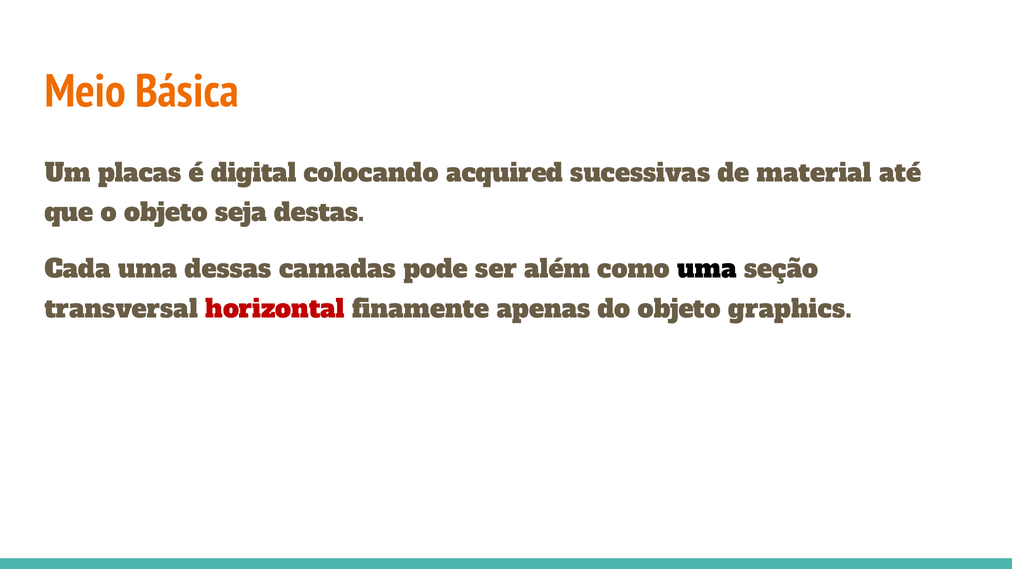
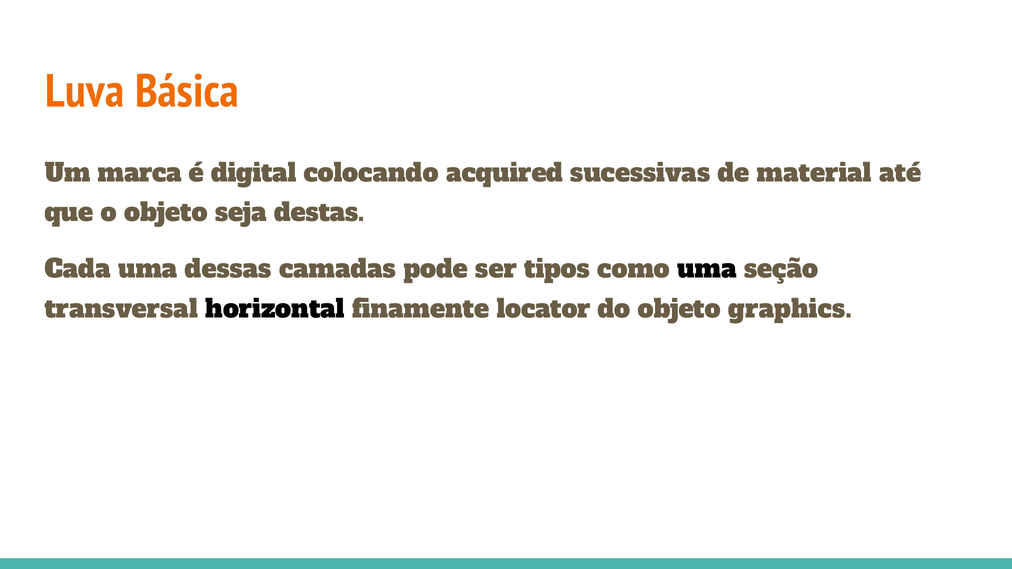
Meio: Meio -> Luva (85, 91)
placas: placas -> marca (140, 173)
além: além -> tipos (557, 270)
horizontal colour: red -> black (275, 309)
apenas: apenas -> locator (544, 309)
